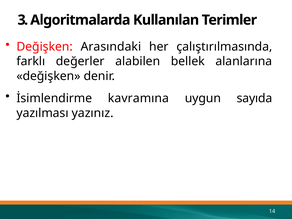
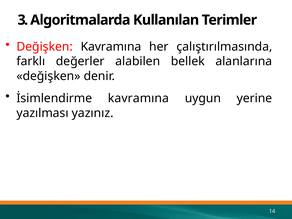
Arasındaki: Arasındaki -> Kavramına (111, 47)
sayıda: sayıda -> yerine (254, 98)
